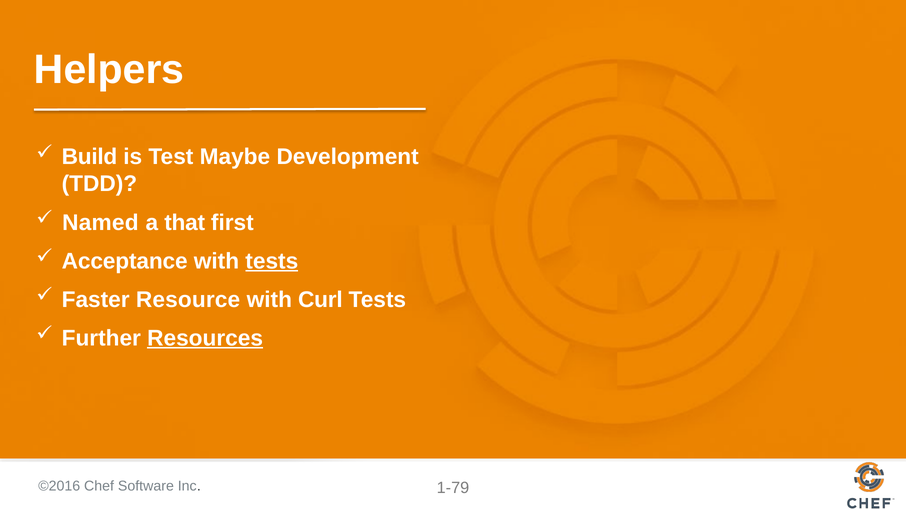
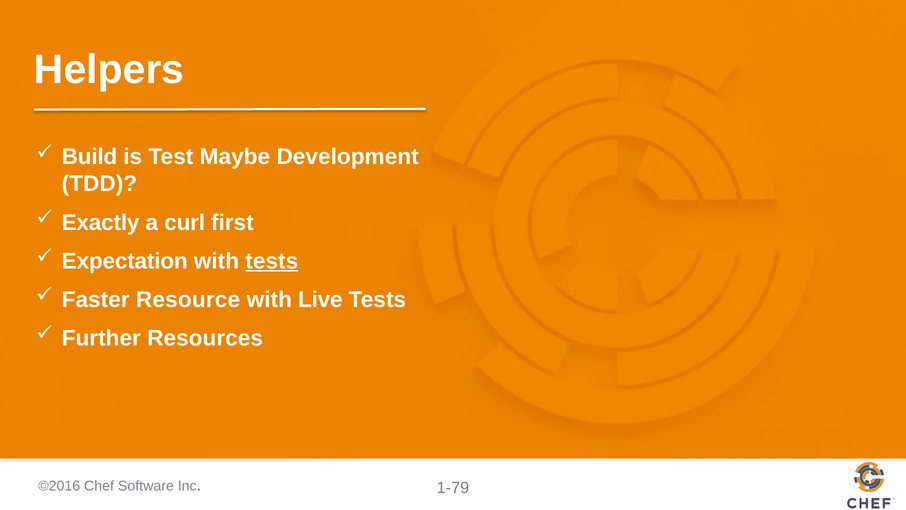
Named: Named -> Exactly (101, 222)
that: that -> curl (185, 222)
Acceptance: Acceptance -> Expectation (125, 261)
Curl: Curl -> Live (320, 299)
Resources underline: present -> none (205, 338)
